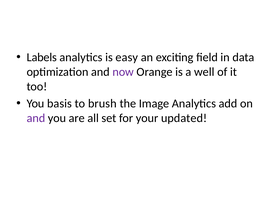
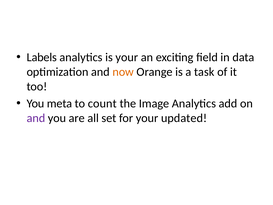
is easy: easy -> your (127, 57)
now colour: purple -> orange (123, 72)
well: well -> task (204, 72)
basis: basis -> meta (60, 103)
brush: brush -> count (102, 103)
